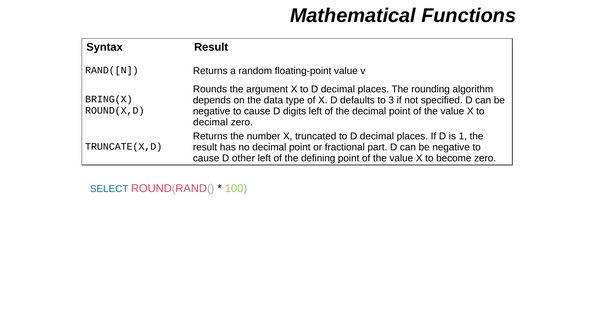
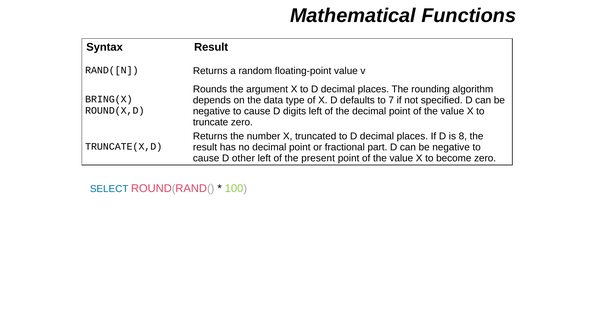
3: 3 -> 7 (391, 100)
decimal: decimal -> truncate (211, 122)
1: 1 -> 8 (463, 136)
defining: defining -> present (318, 158)
